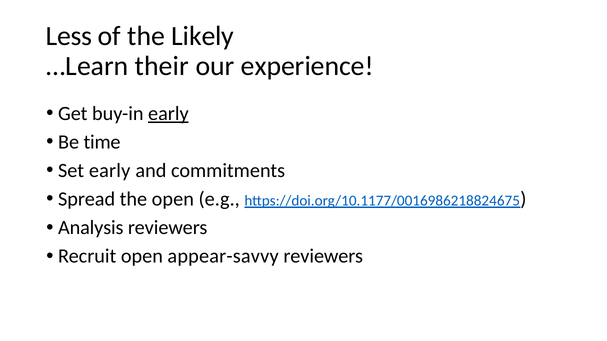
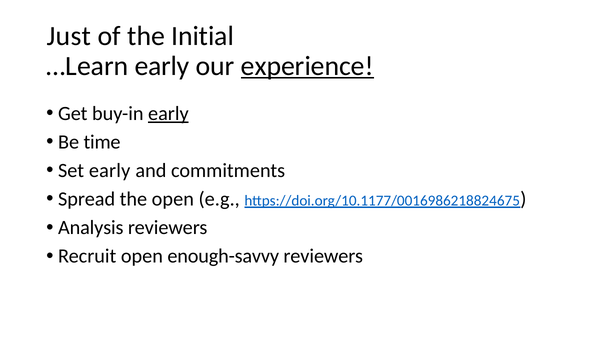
Less: Less -> Just (69, 36)
Likely: Likely -> Initial (203, 36)
…Learn their: their -> early (162, 66)
experience underline: none -> present (307, 66)
appear-savvy: appear-savvy -> enough-savvy (223, 257)
